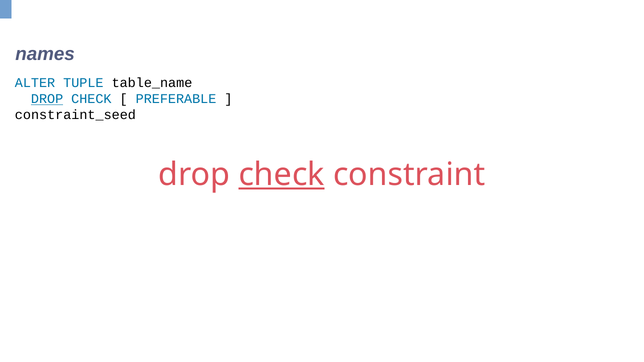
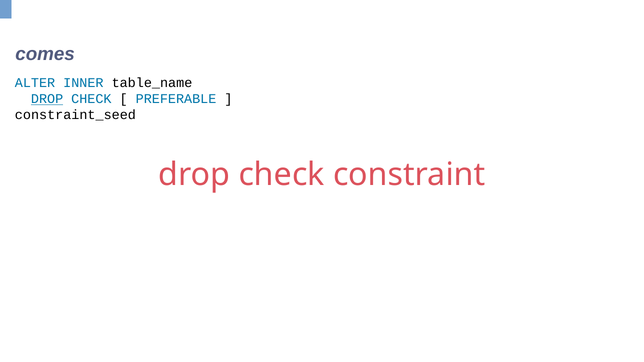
names: names -> comes (45, 54)
TUPLE: TUPLE -> INNER (83, 83)
check underline: present -> none (282, 175)
